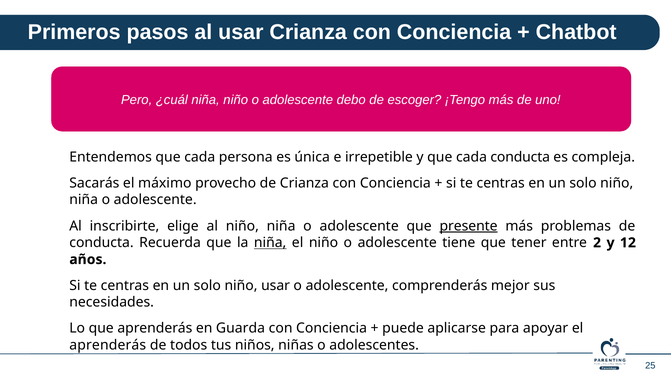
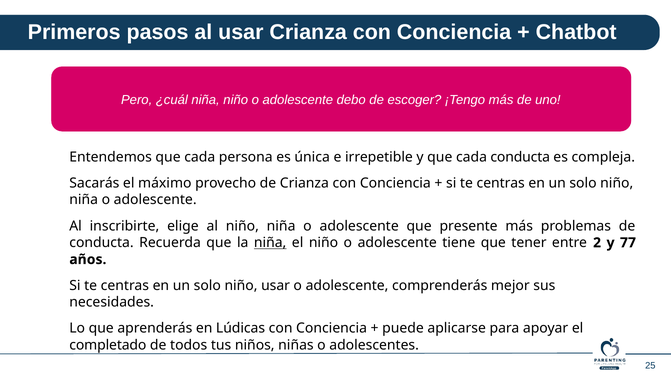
presente underline: present -> none (469, 226)
12: 12 -> 77 (628, 243)
Guarda: Guarda -> Lúdicas (241, 329)
aprenderás: aprenderás -> completado (108, 346)
